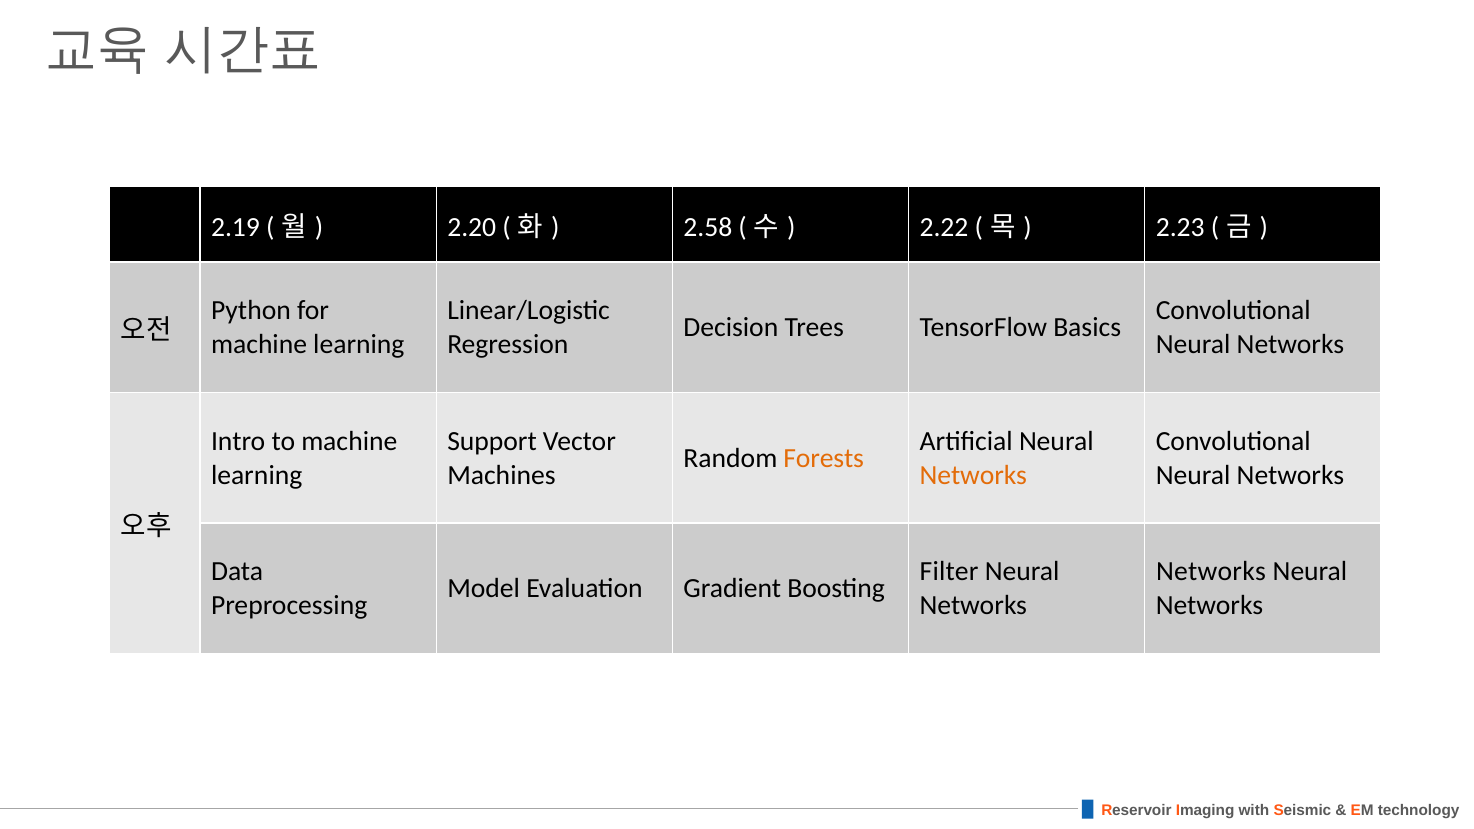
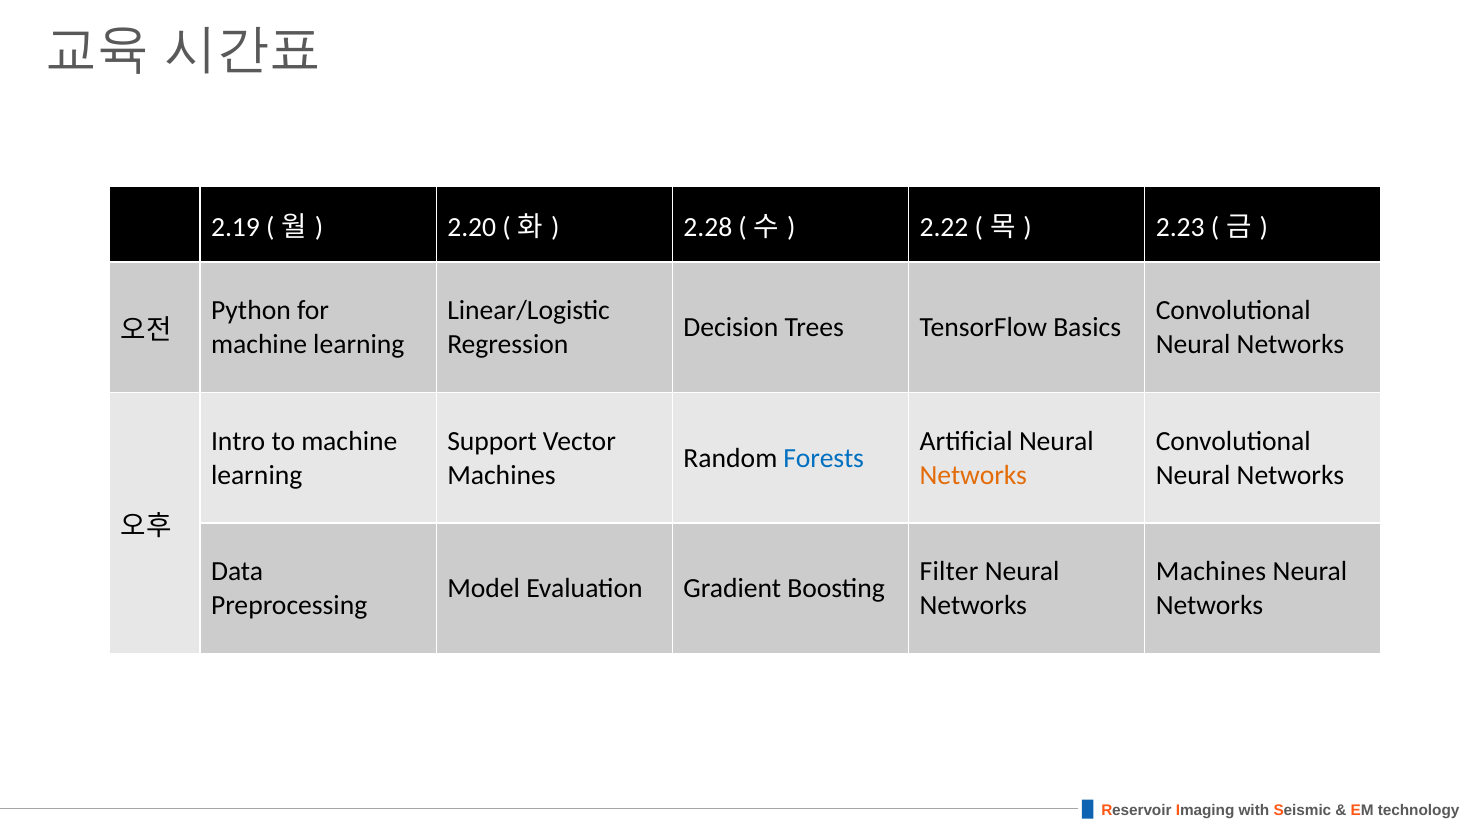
2.58: 2.58 -> 2.28 (708, 227)
Forests colour: orange -> blue (824, 458)
Networks: Networks -> Machines (1211, 572)
